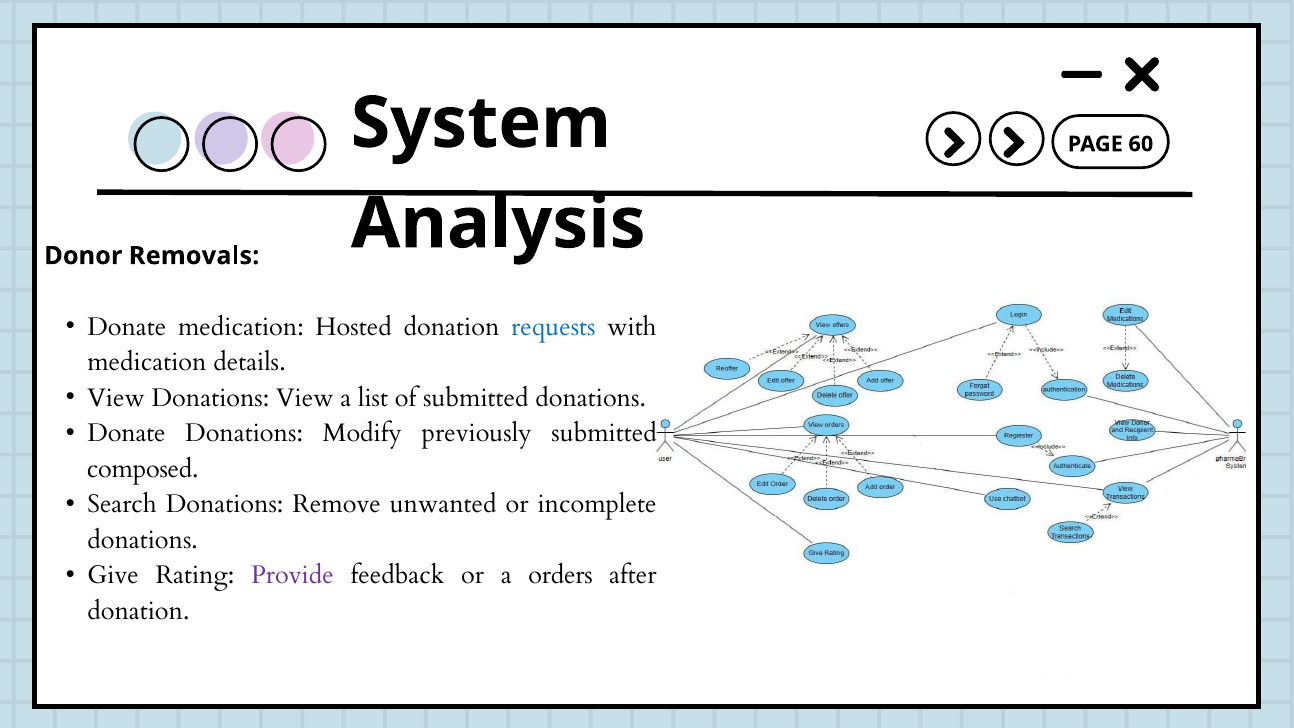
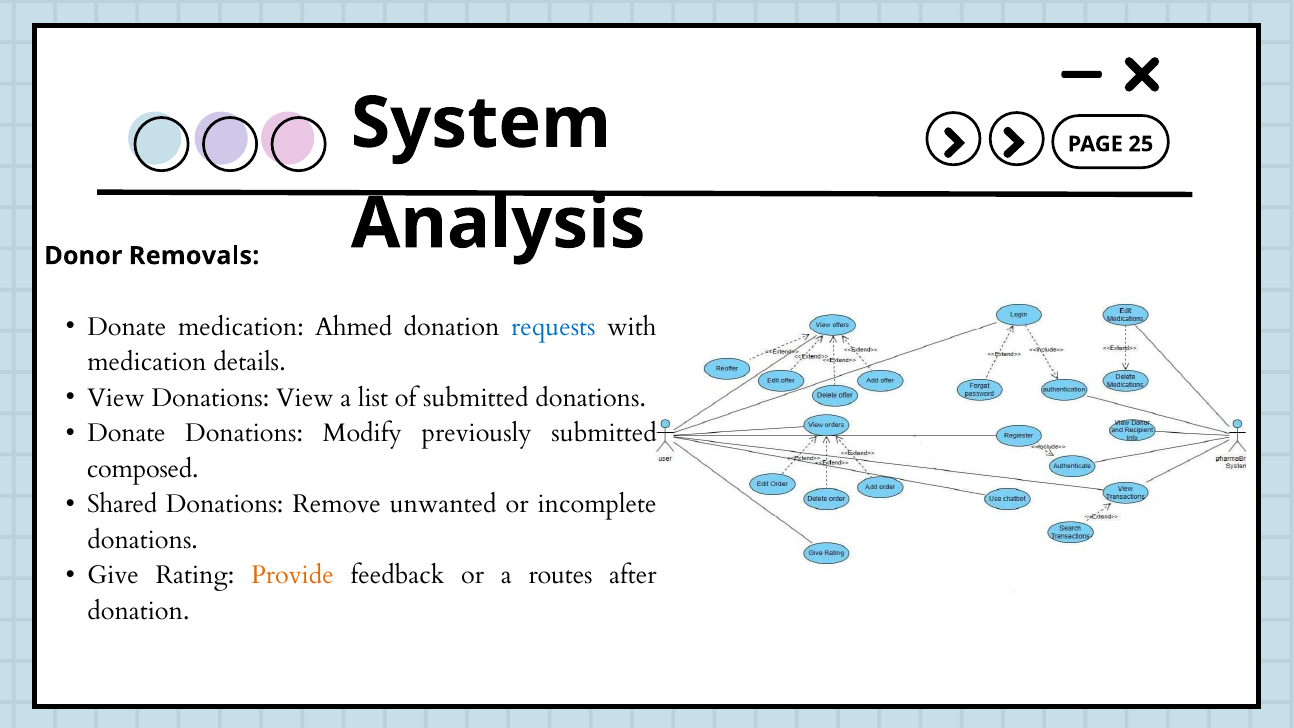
60: 60 -> 25 (1141, 144)
Hosted: Hosted -> Ahmed (354, 327)
Search: Search -> Shared (122, 504)
Provide colour: purple -> orange (292, 575)
orders: orders -> routes (561, 575)
